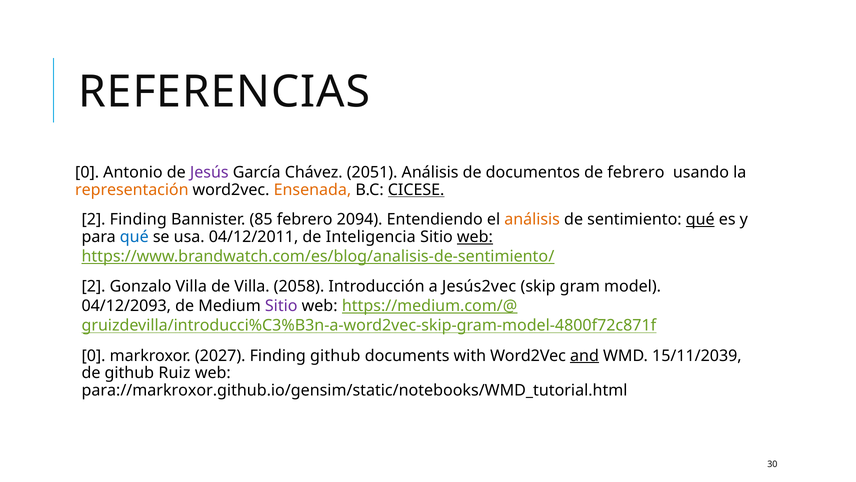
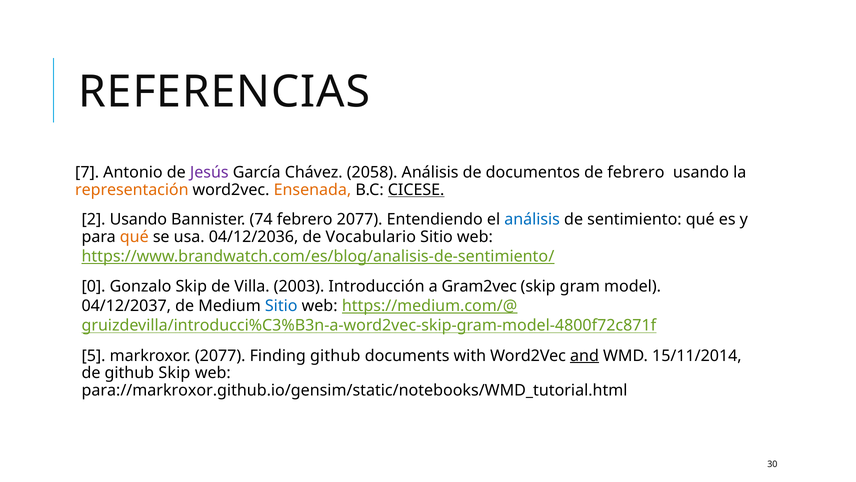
0: 0 -> 7 (87, 172)
2051: 2051 -> 2058 (372, 172)
2 Finding: Finding -> Usando (138, 219)
85: 85 -> 74 (261, 219)
febrero 2094: 2094 -> 2077 (360, 219)
análisis colour: orange -> blue (532, 219)
qué underline: present -> none (700, 219)
qué colour: blue -> orange (134, 237)
04/12/2011: 04/12/2011 -> 04/12/2036 (254, 237)
Inteligencia: Inteligencia -> Vocabulario (371, 237)
web underline: present -> none (475, 237)
2: 2 -> 0 (94, 286)
Gonzalo Villa: Villa -> Skip (191, 286)
2058: 2058 -> 2003 (299, 286)
Jesús2vec: Jesús2vec -> Gram2vec (479, 286)
04/12/2093: 04/12/2093 -> 04/12/2037 (126, 305)
Sitio colour: purple -> blue (281, 305)
0: 0 -> 5 (94, 355)
markroxor 2027: 2027 -> 2077 (220, 355)
15/11/2039: 15/11/2039 -> 15/11/2014 (697, 355)
github Ruiz: Ruiz -> Skip (174, 373)
